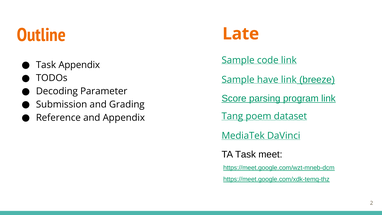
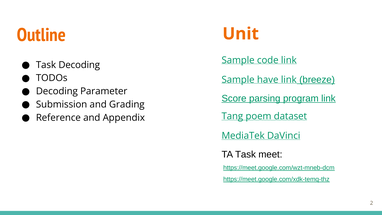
Late: Late -> Unit (241, 34)
Task Appendix: Appendix -> Decoding (79, 65)
